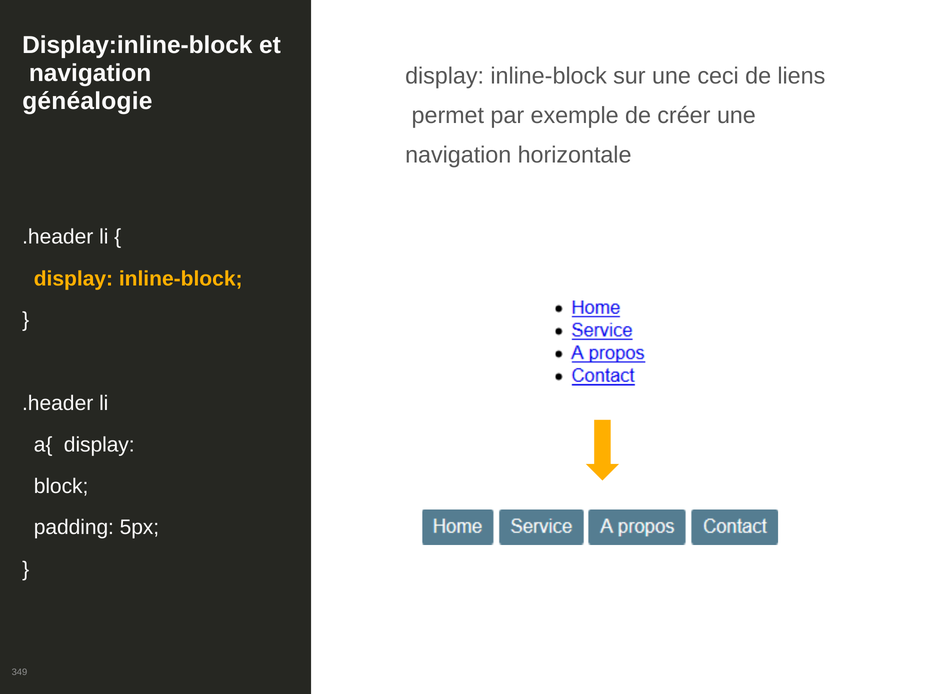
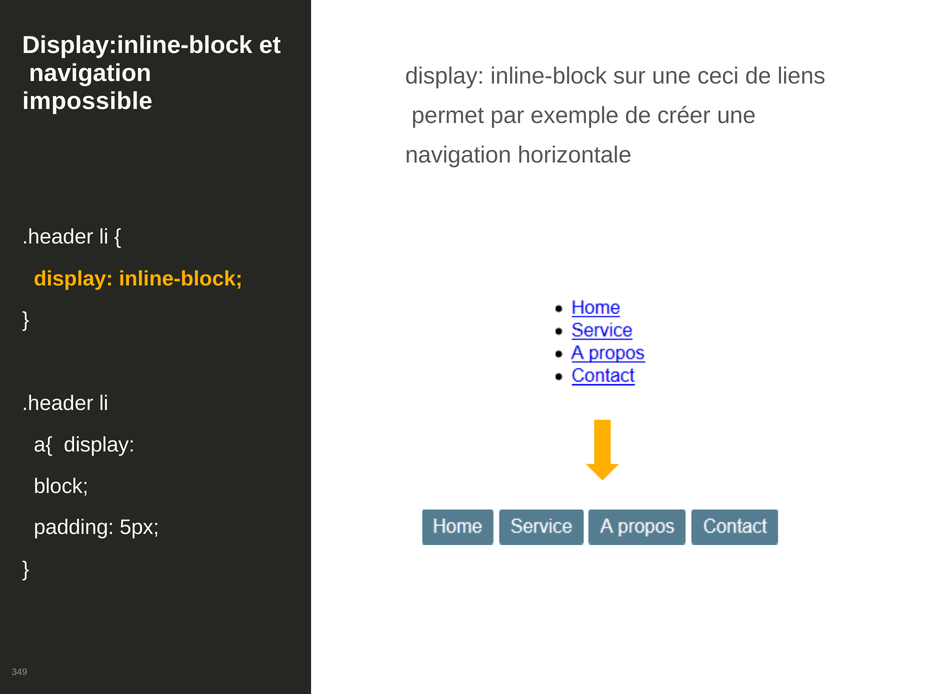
généalogie: généalogie -> impossible (87, 101)
